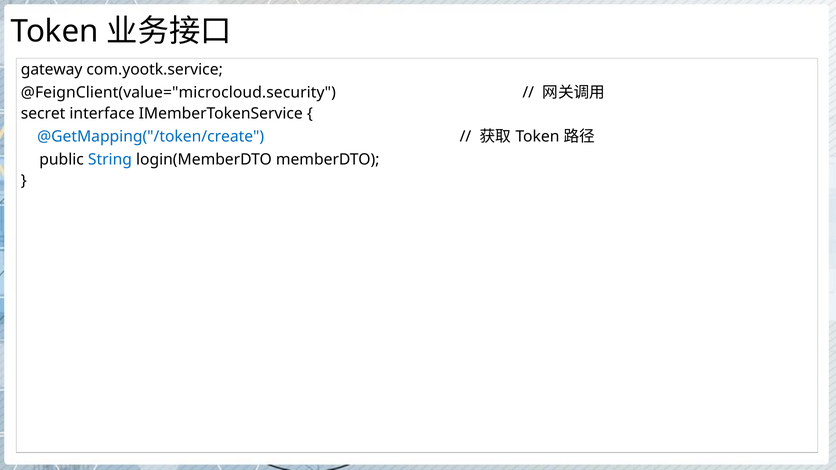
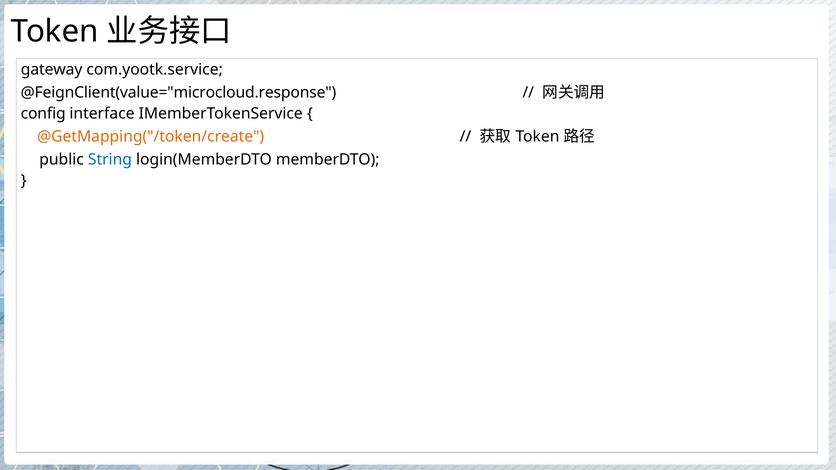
@FeignClient(value="microcloud.security: @FeignClient(value="microcloud.security -> @FeignClient(value="microcloud.response (178, 93)
secret: secret -> config (43, 114)
@GetMapping("/token/create colour: blue -> orange (151, 137)
